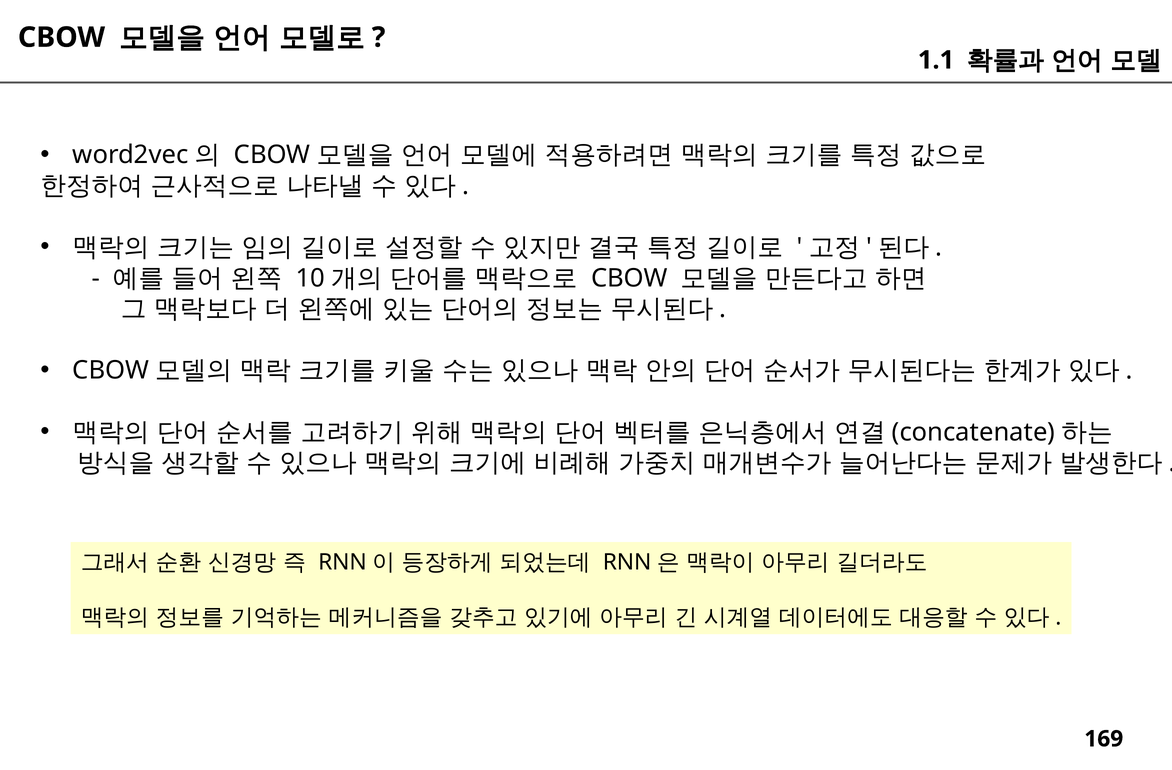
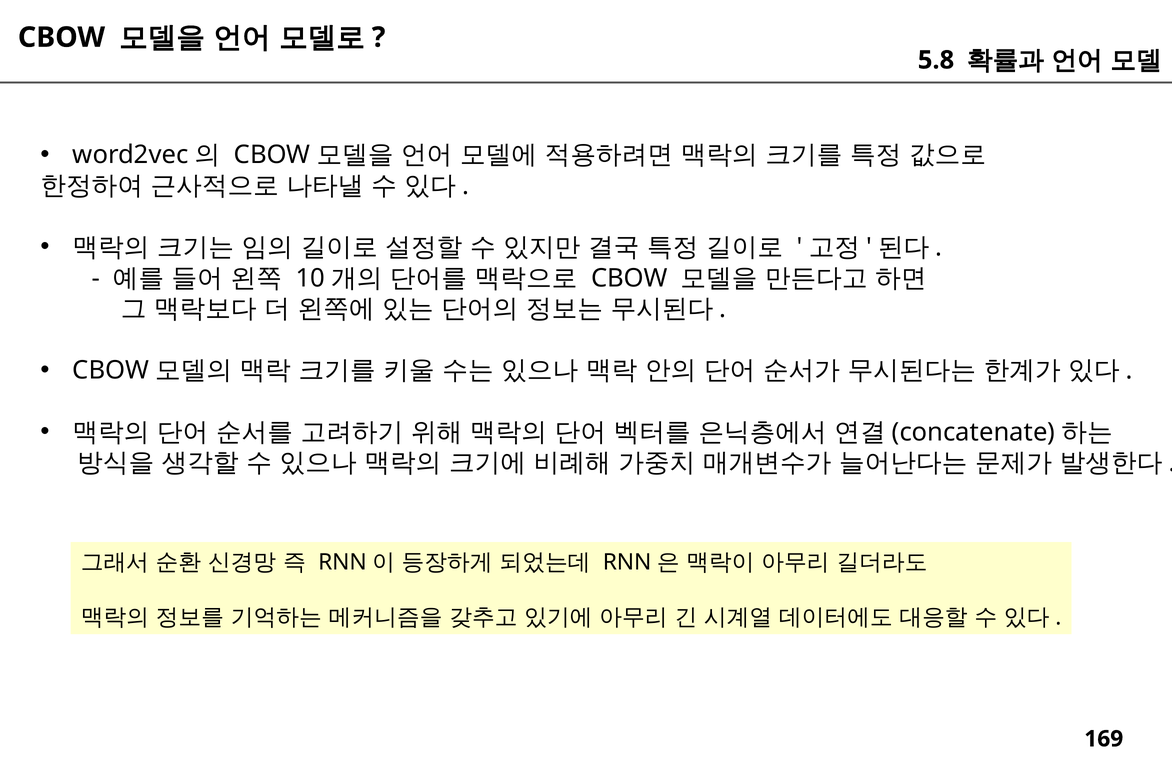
1.1: 1.1 -> 5.8 (936, 60)
